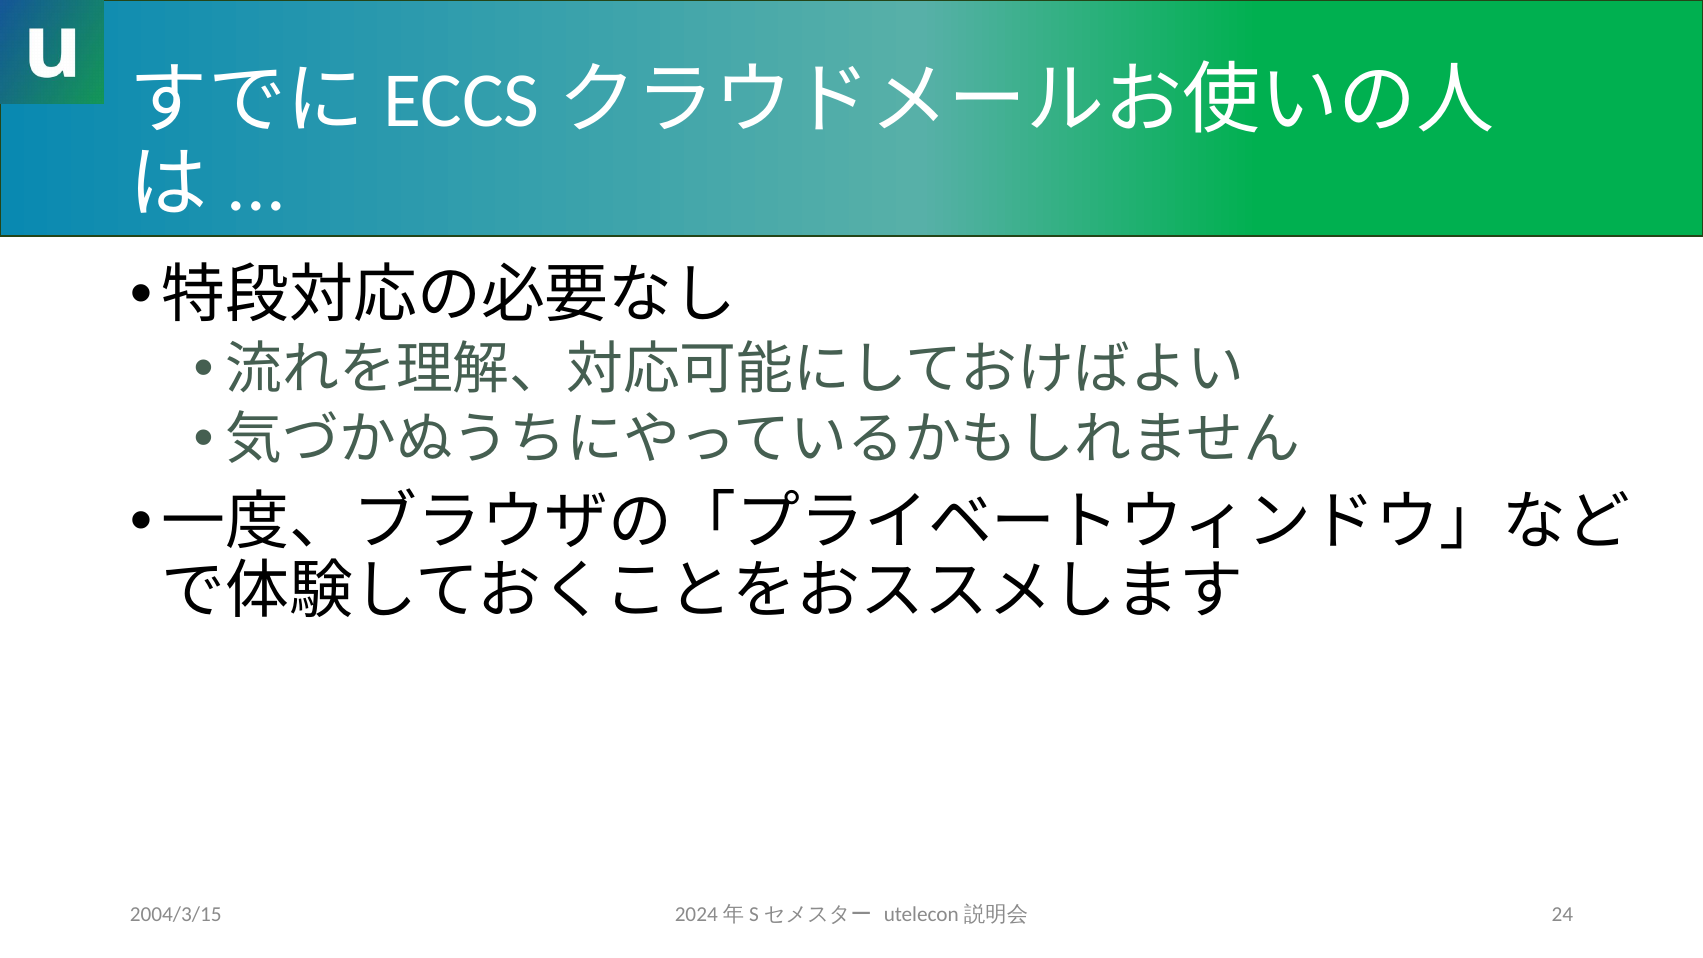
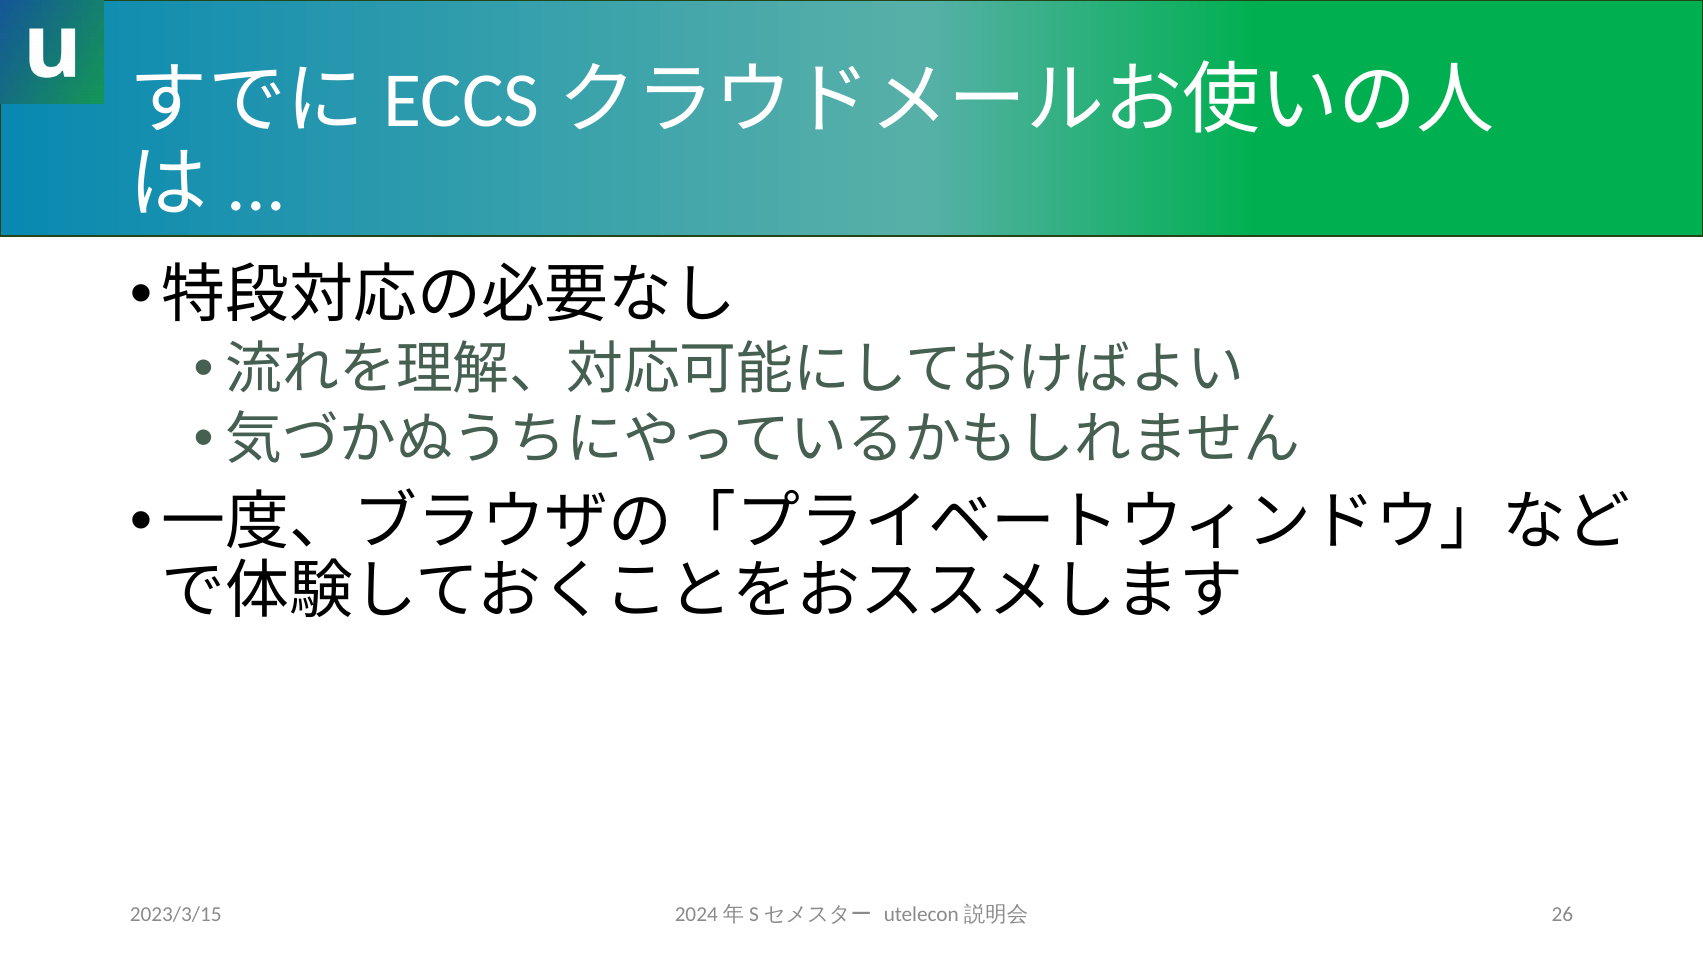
2004/3/15: 2004/3/15 -> 2023/3/15 (176, 915)
24: 24 -> 26 (1562, 915)
